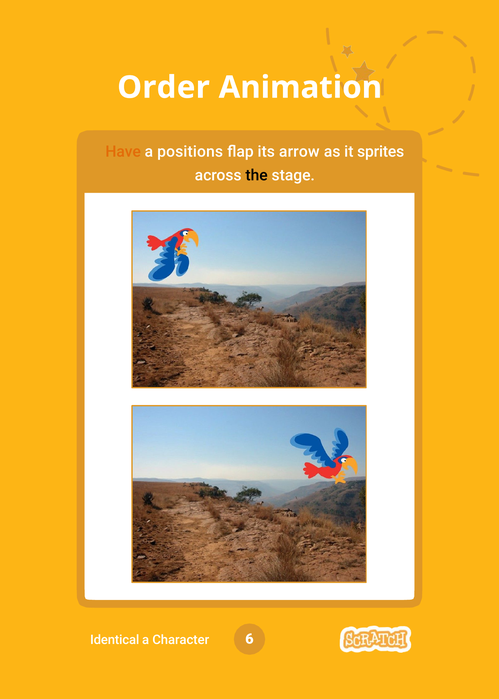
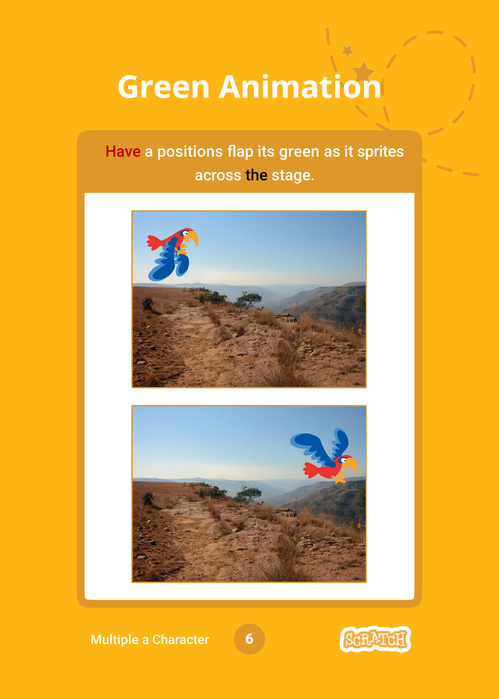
Order: Order -> Green (164, 87)
Have colour: orange -> red (123, 152)
its arrow: arrow -> green (299, 152)
Identical: Identical -> Multiple (115, 639)
